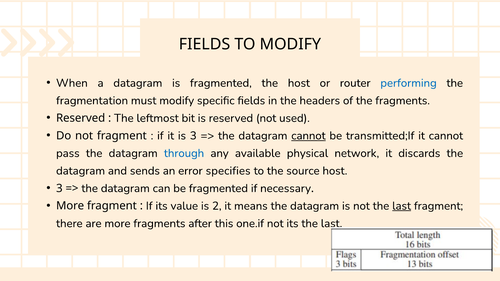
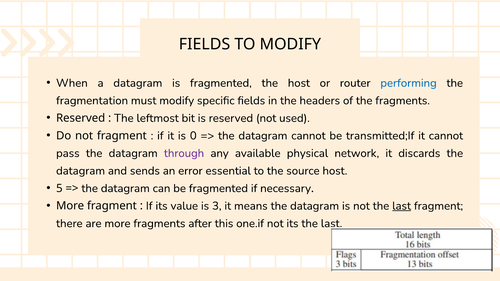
is 3: 3 -> 0 (193, 136)
cannot underline: present -> none (308, 136)
through colour: blue -> purple (184, 153)
specifies: specifies -> essential (228, 171)
3: 3 -> 5 (59, 188)
2: 2 -> 3 (217, 206)
